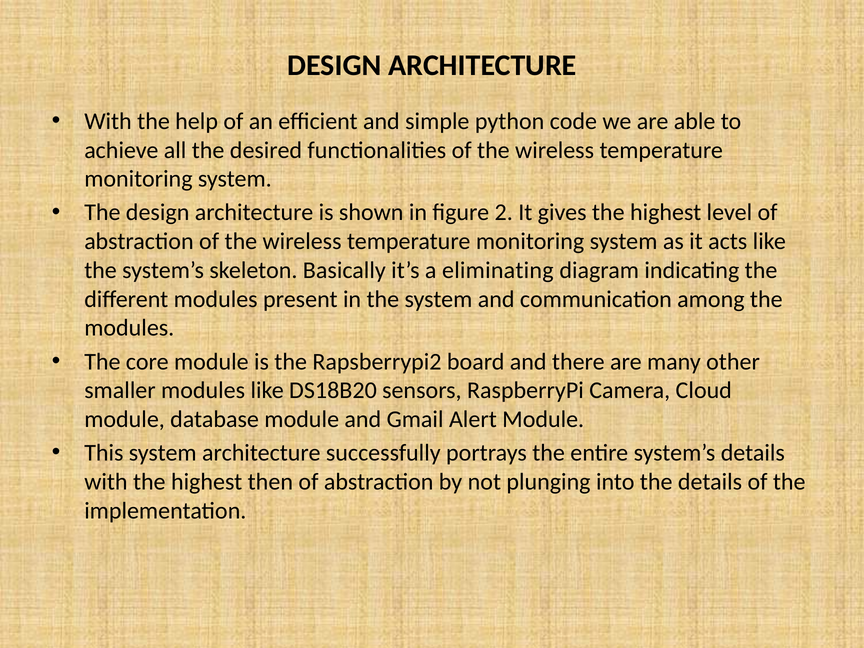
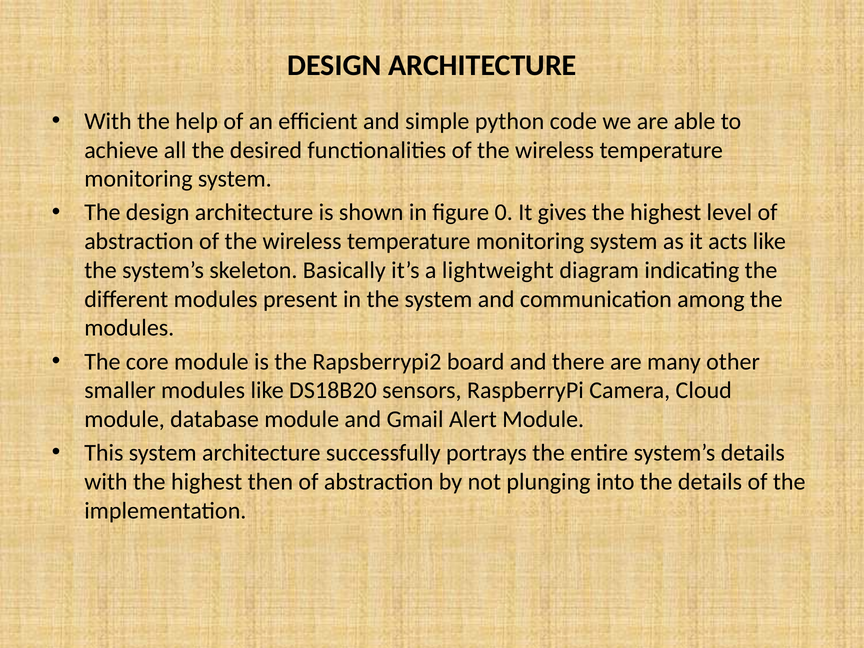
2: 2 -> 0 (504, 213)
eliminating: eliminating -> lightweight (498, 270)
